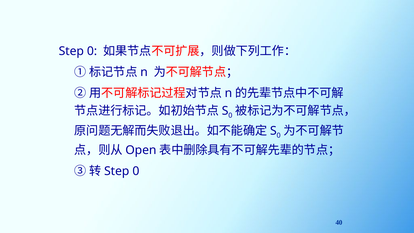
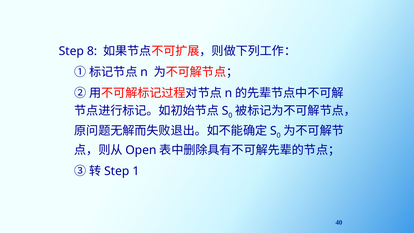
0: 0 -> 8 (92, 51)
0: 0 -> 1 (136, 171)
